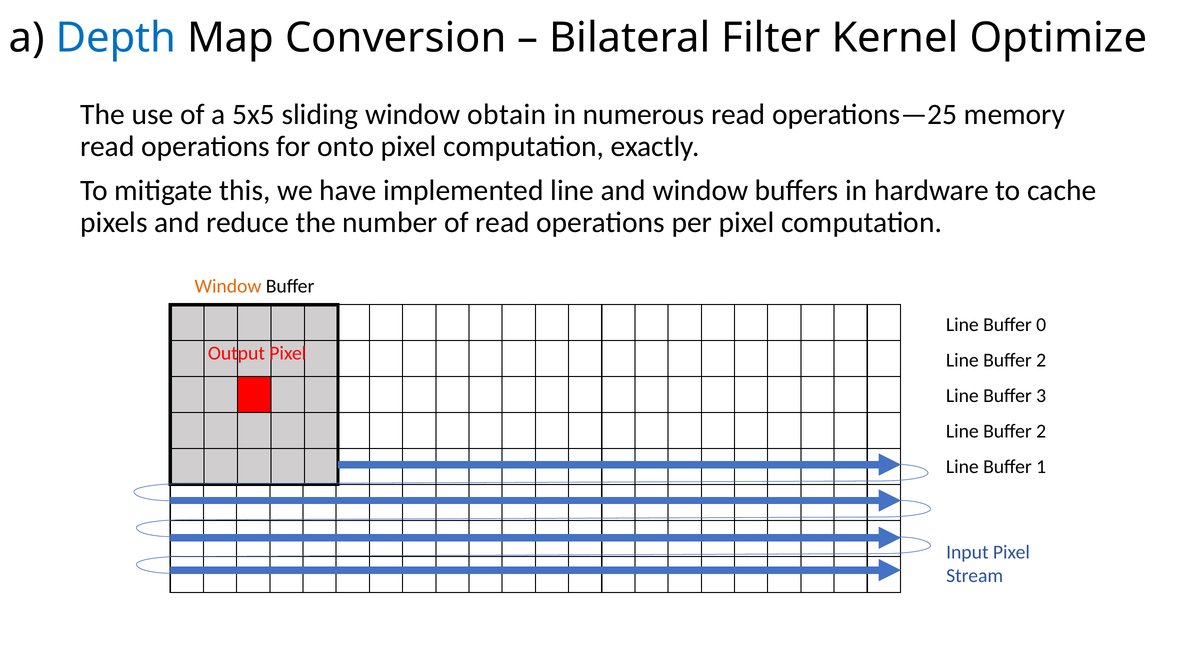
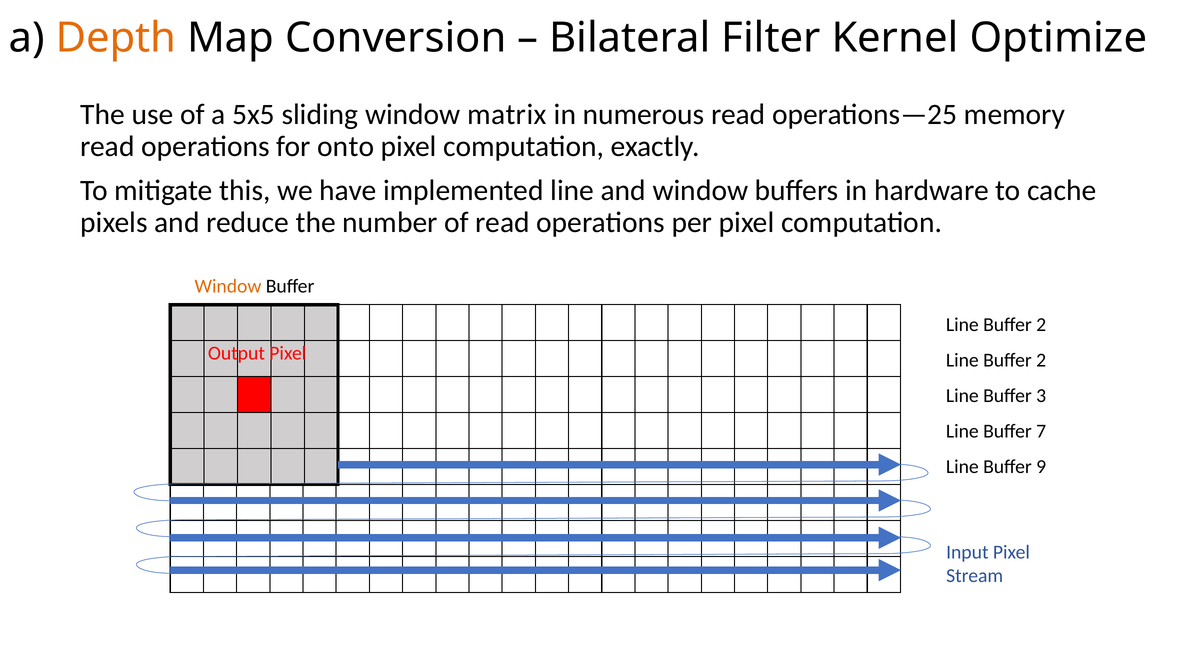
Depth colour: blue -> orange (116, 38)
obtain: obtain -> matrix (507, 114)
0: 0 -> 2 (1041, 325)
2: 2 -> 7 (1041, 431)
1: 1 -> 9 (1041, 466)
